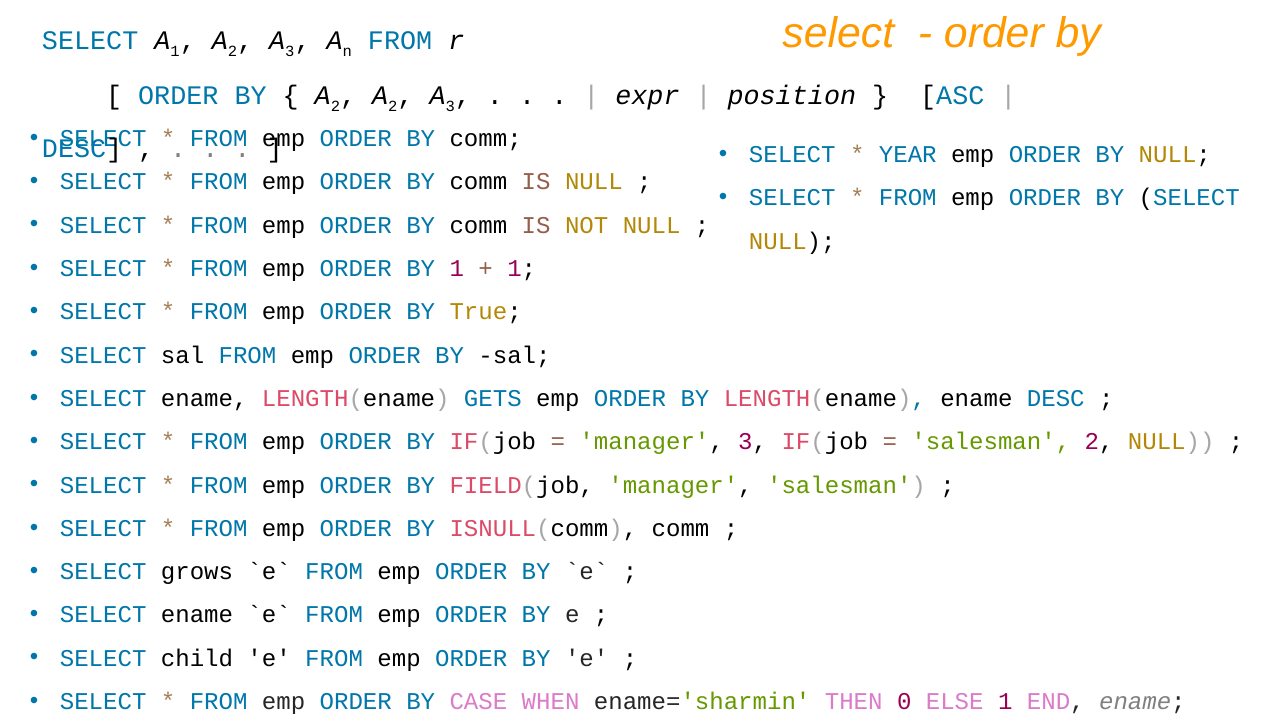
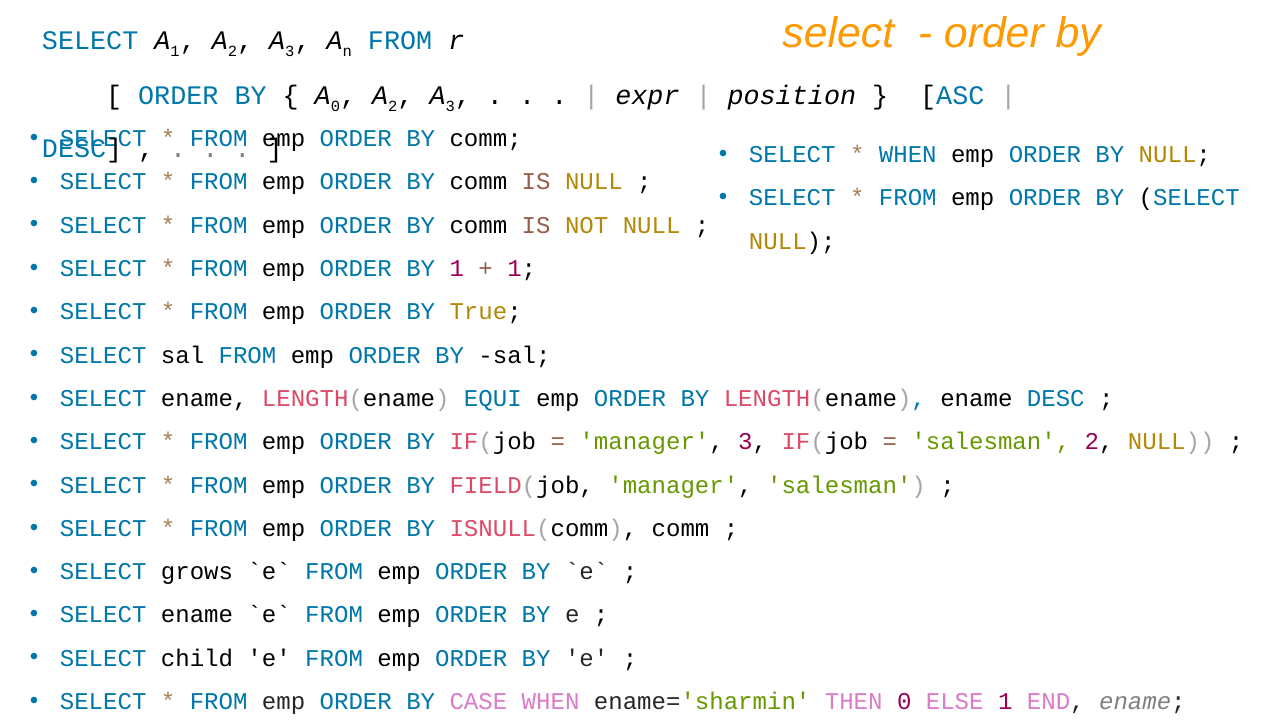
2: 2 -> 0 (335, 106)
YEAR: YEAR -> WHEN (908, 155)
GETS: GETS -> EQUI (493, 398)
